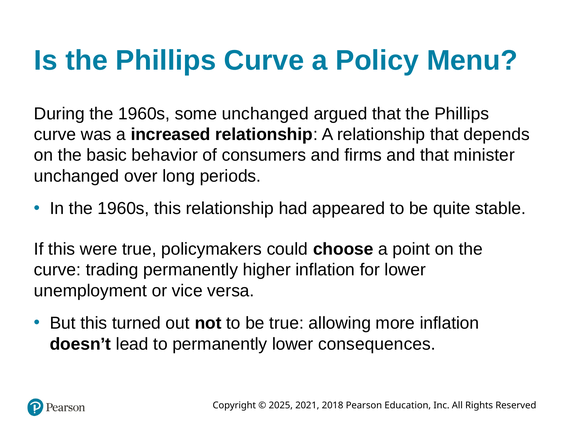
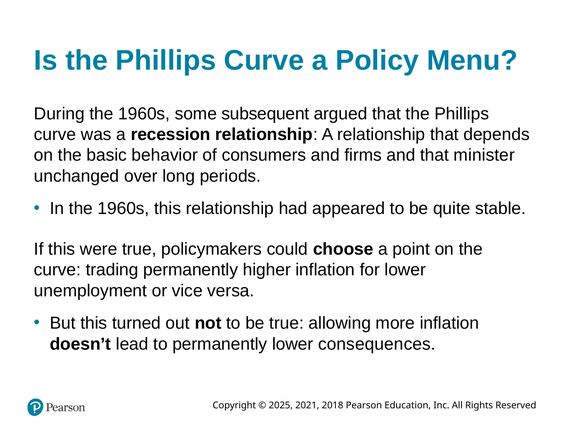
some unchanged: unchanged -> subsequent (265, 114)
increased: increased -> recession (171, 134)
